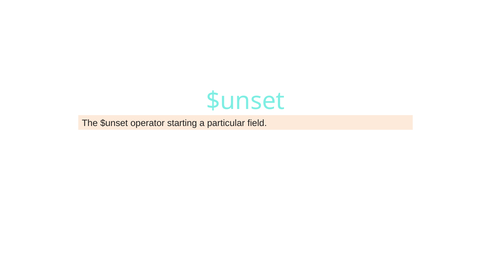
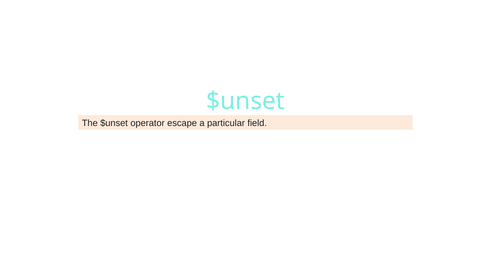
starting: starting -> escape (182, 123)
